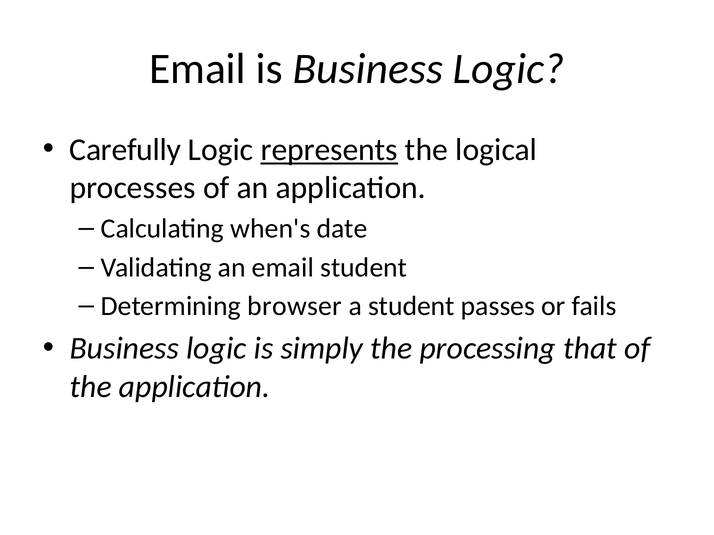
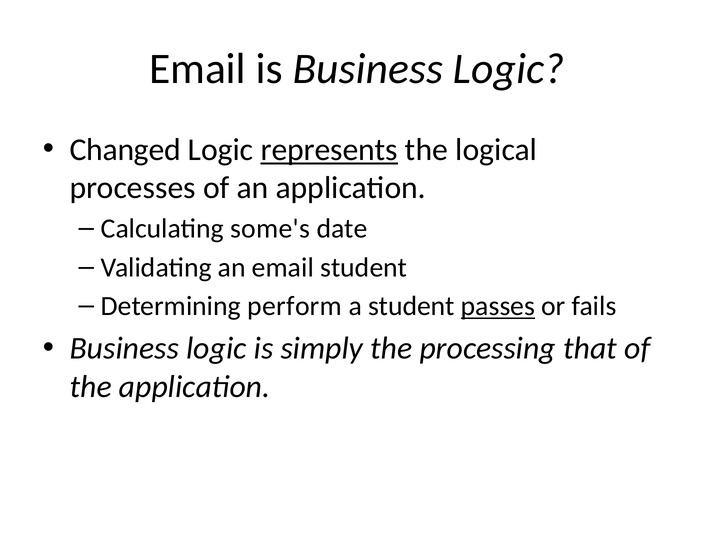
Carefully: Carefully -> Changed (125, 150)
when's: when's -> some's (270, 229)
browser: browser -> perform (295, 307)
passes underline: none -> present (498, 307)
